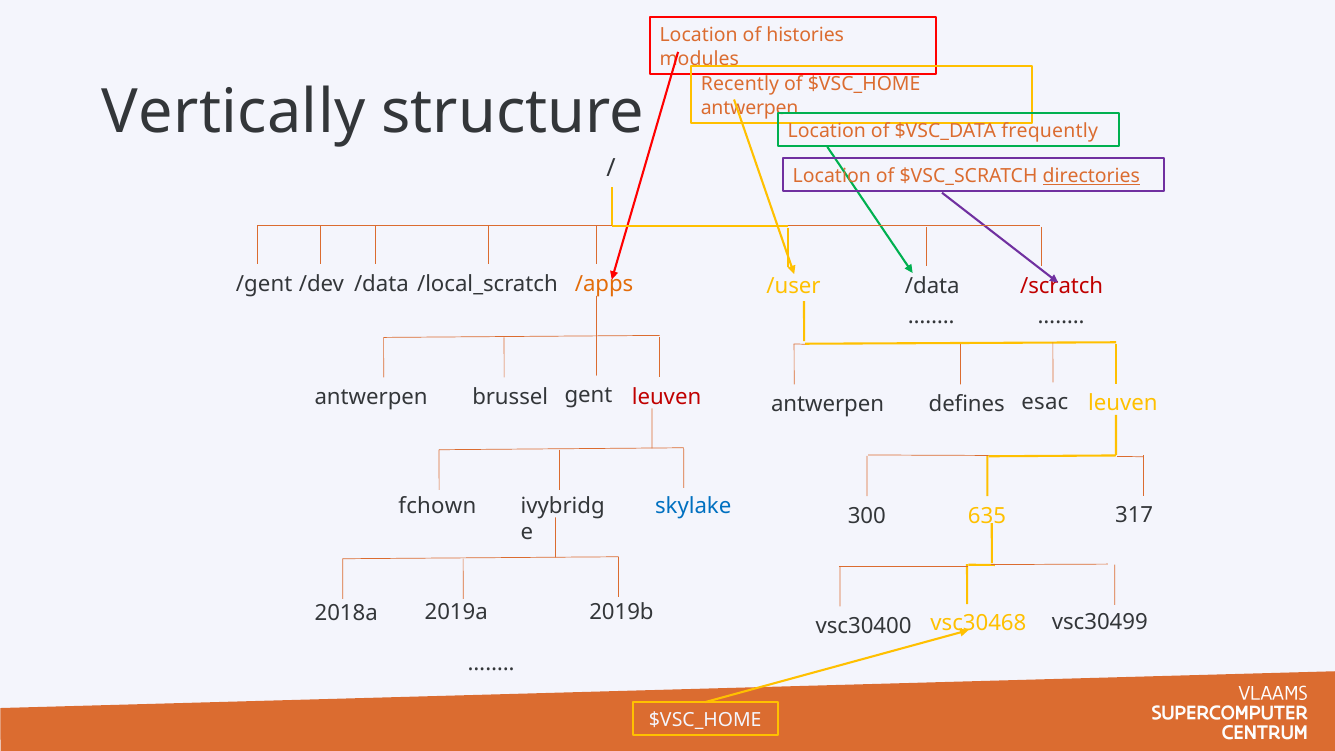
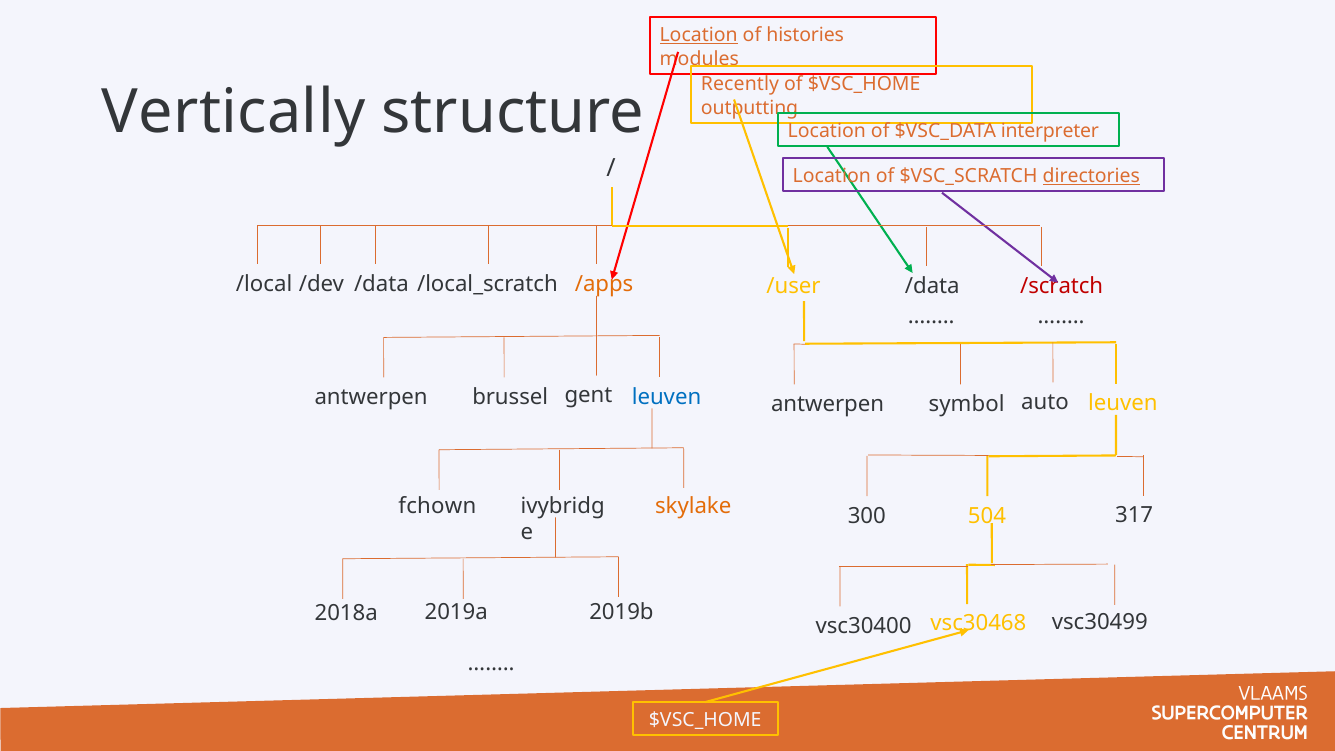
Location underline: none -> present (699, 35)
antwerpen: antwerpen -> outputting (750, 108)
frequently: frequently -> interpreter (1050, 131)
/gent: /gent -> /local (264, 284)
leuven colour: red -> blue (667, 397)
esac: esac -> auto (1045, 402)
defines: defines -> symbol (967, 404)
skylake colour: blue -> orange (693, 506)
635: 635 -> 504 (987, 516)
